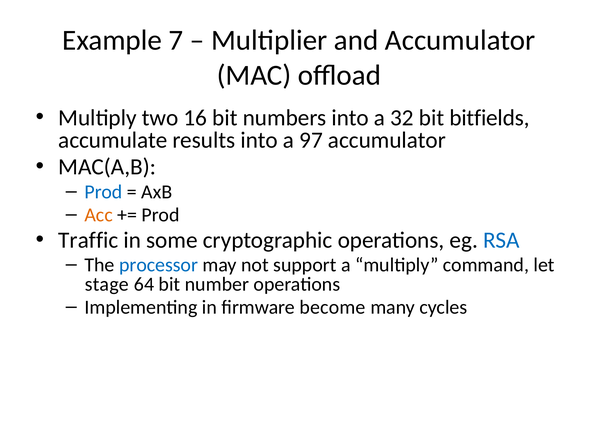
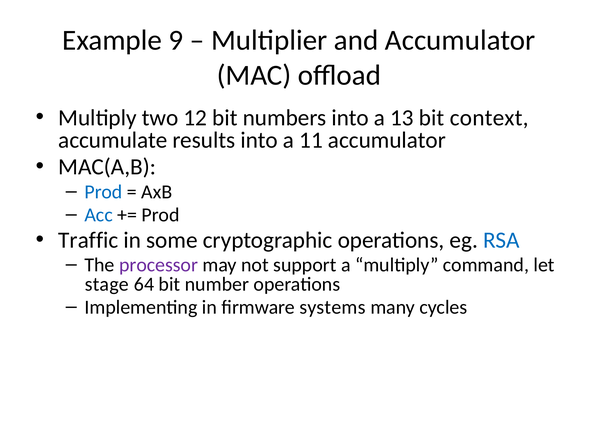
7: 7 -> 9 (176, 40)
16: 16 -> 12 (195, 118)
32: 32 -> 13 (402, 118)
bitfields: bitfields -> context (489, 118)
97: 97 -> 11 (311, 140)
Acc colour: orange -> blue (99, 215)
processor colour: blue -> purple (159, 265)
become: become -> systems (332, 308)
